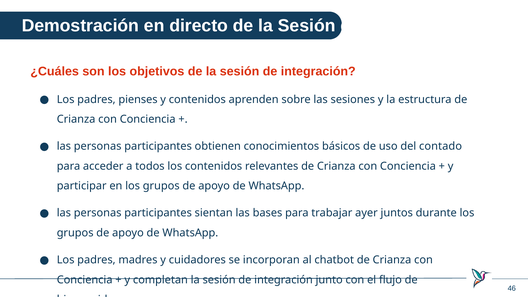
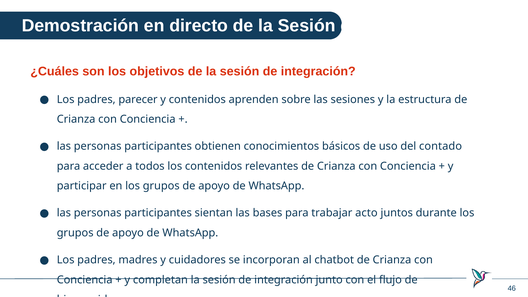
pienses: pienses -> parecer (138, 99)
ayer: ayer -> acto (366, 213)
